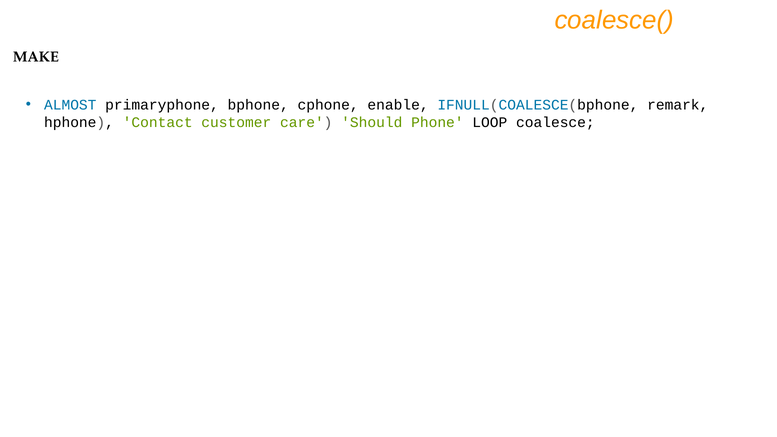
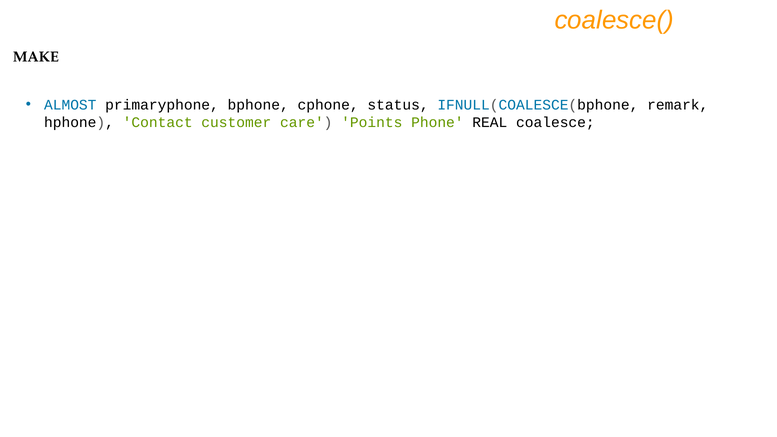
enable: enable -> status (398, 105)
Should: Should -> Points (372, 122)
LOOP: LOOP -> REAL (490, 122)
